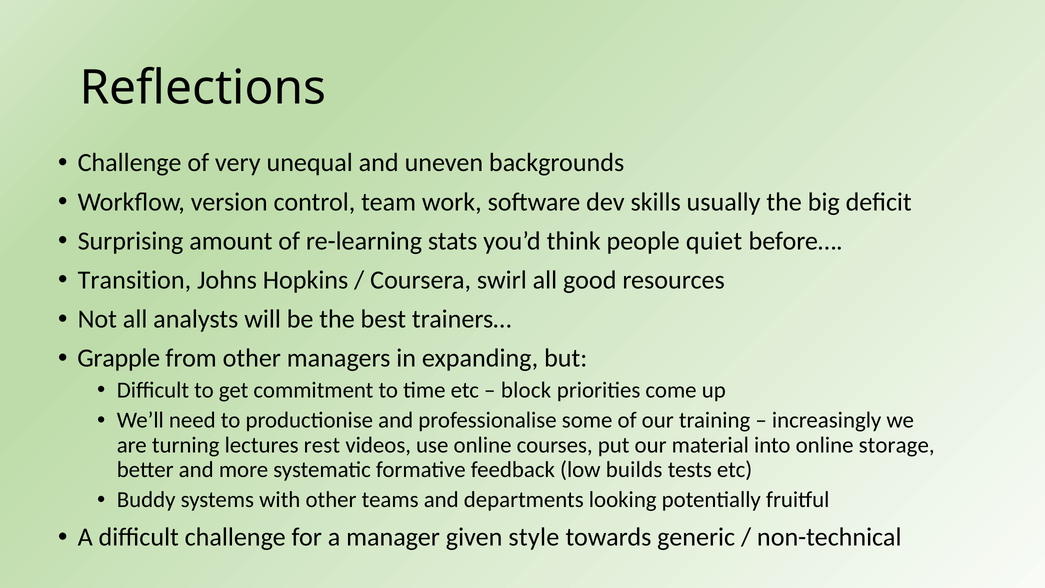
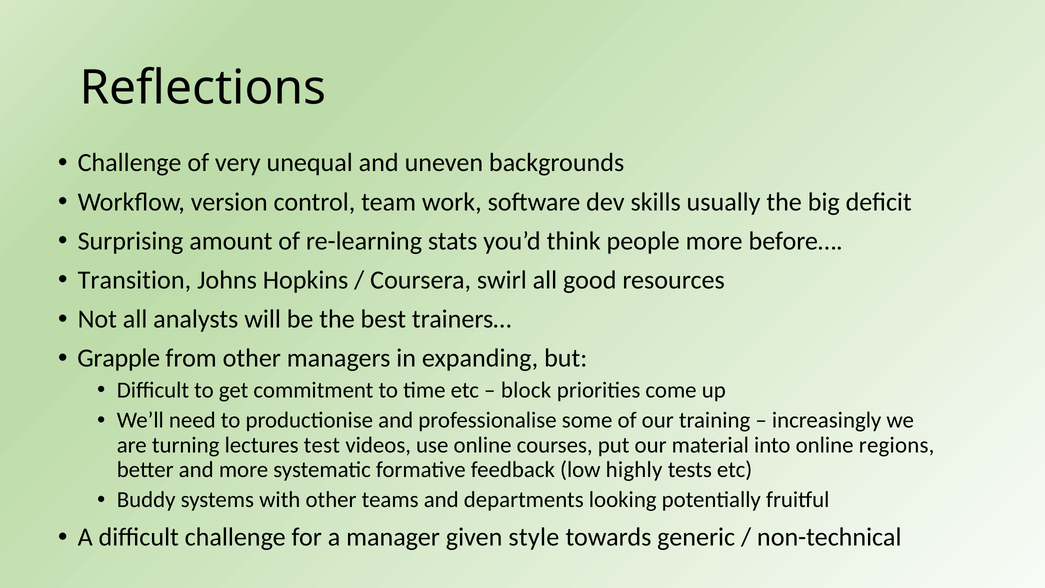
people quiet: quiet -> more (714, 241)
rest: rest -> test (322, 445)
storage: storage -> regions (897, 445)
builds: builds -> highly (634, 470)
